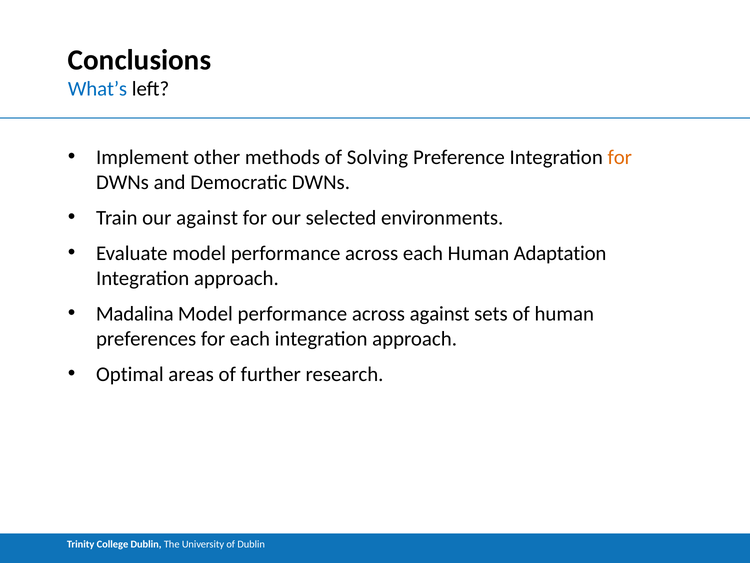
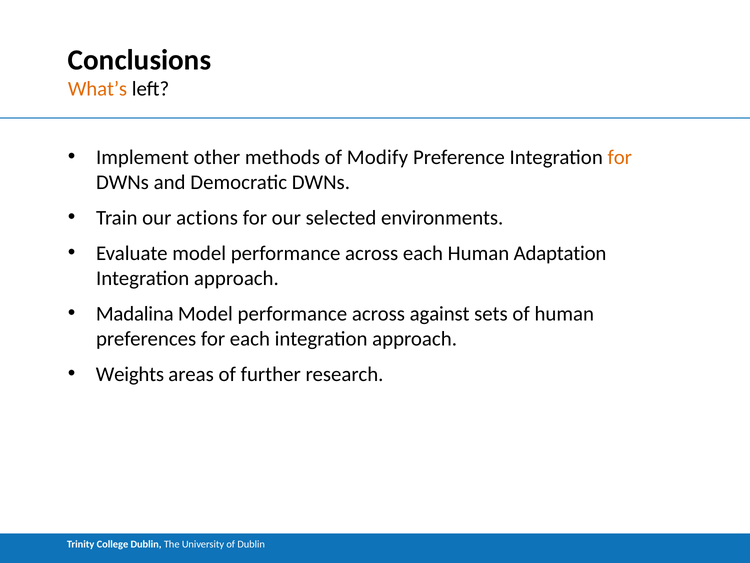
What’s colour: blue -> orange (98, 89)
Solving: Solving -> Modify (377, 157)
our against: against -> actions (207, 218)
Optimal: Optimal -> Weights (130, 374)
